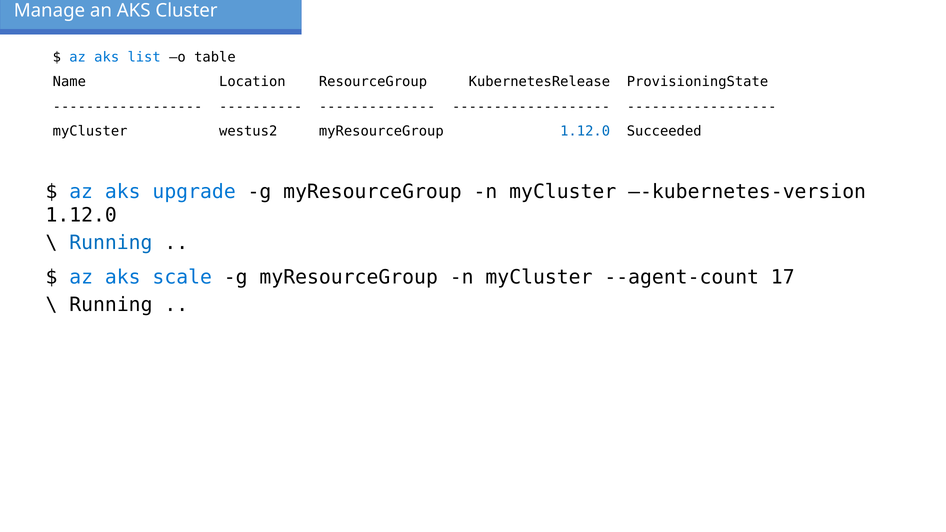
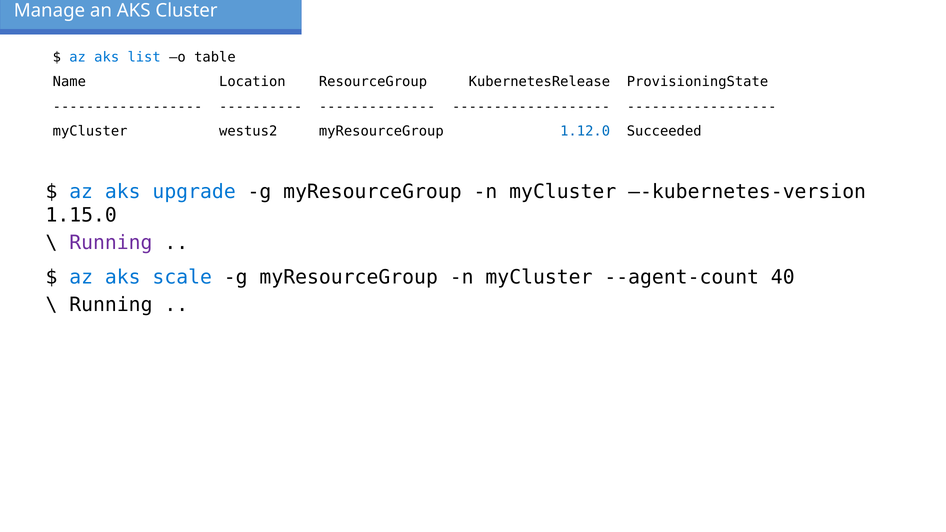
1.12.0: 1.12.0 -> 1.15.0 (81, 215)
Running colour: blue -> purple (111, 243)
17: 17 -> 40 (783, 277)
